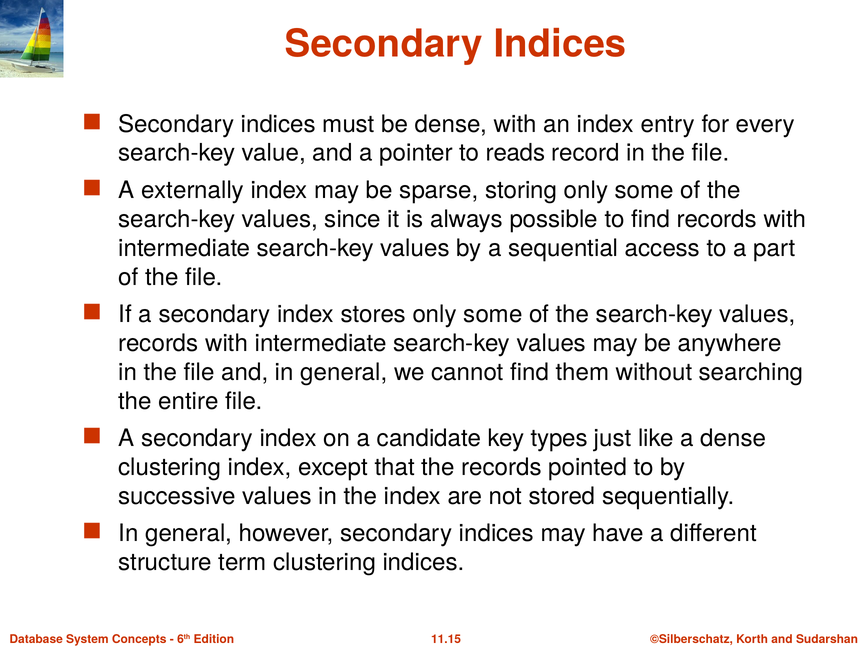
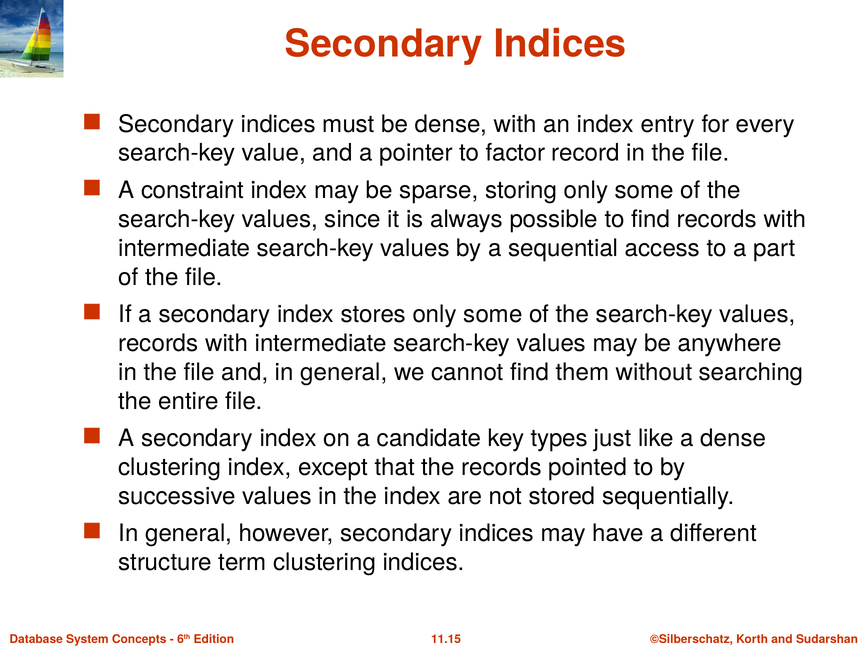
reads: reads -> factor (515, 153)
externally: externally -> constraint (193, 190)
